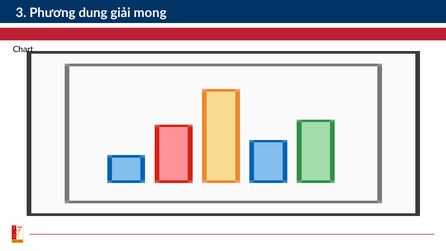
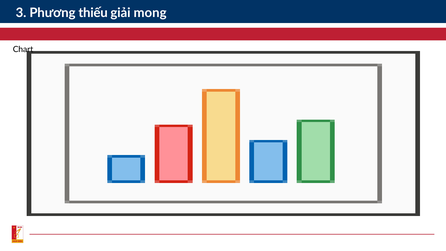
dung: dung -> thiếu (93, 13)
